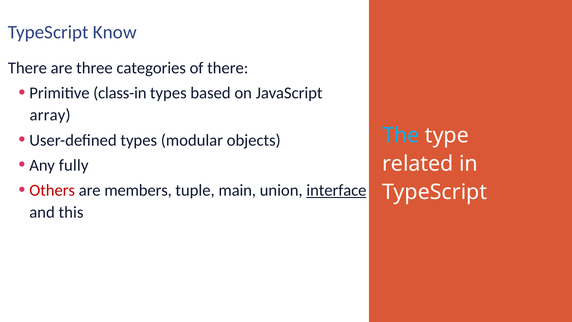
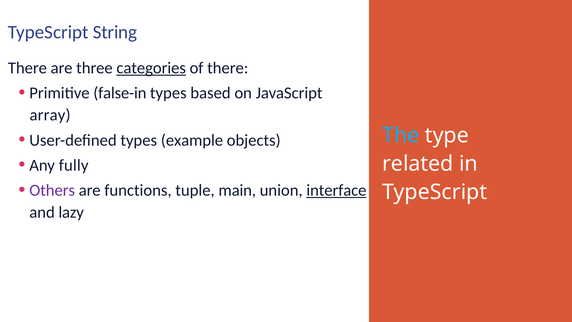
Know: Know -> String (115, 32)
categories underline: none -> present (151, 68)
class-in: class-in -> false-in (120, 93)
modular: modular -> example (192, 140)
Others colour: red -> purple (52, 190)
members: members -> functions (138, 190)
this: this -> lazy (71, 212)
